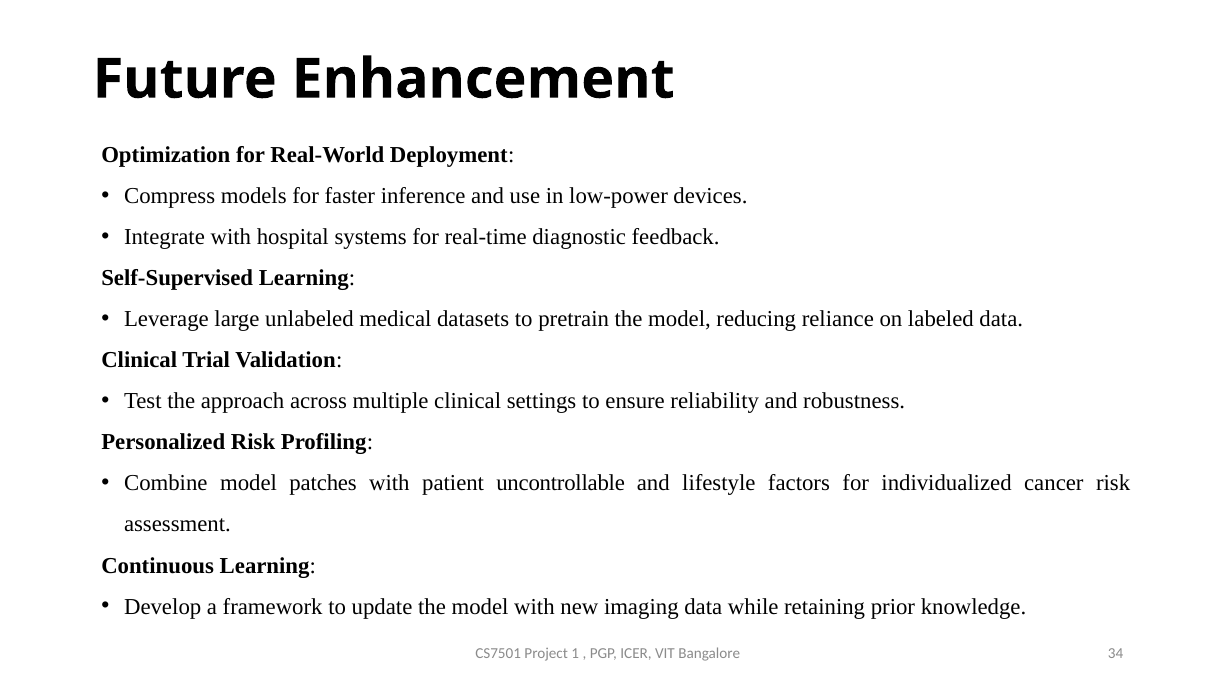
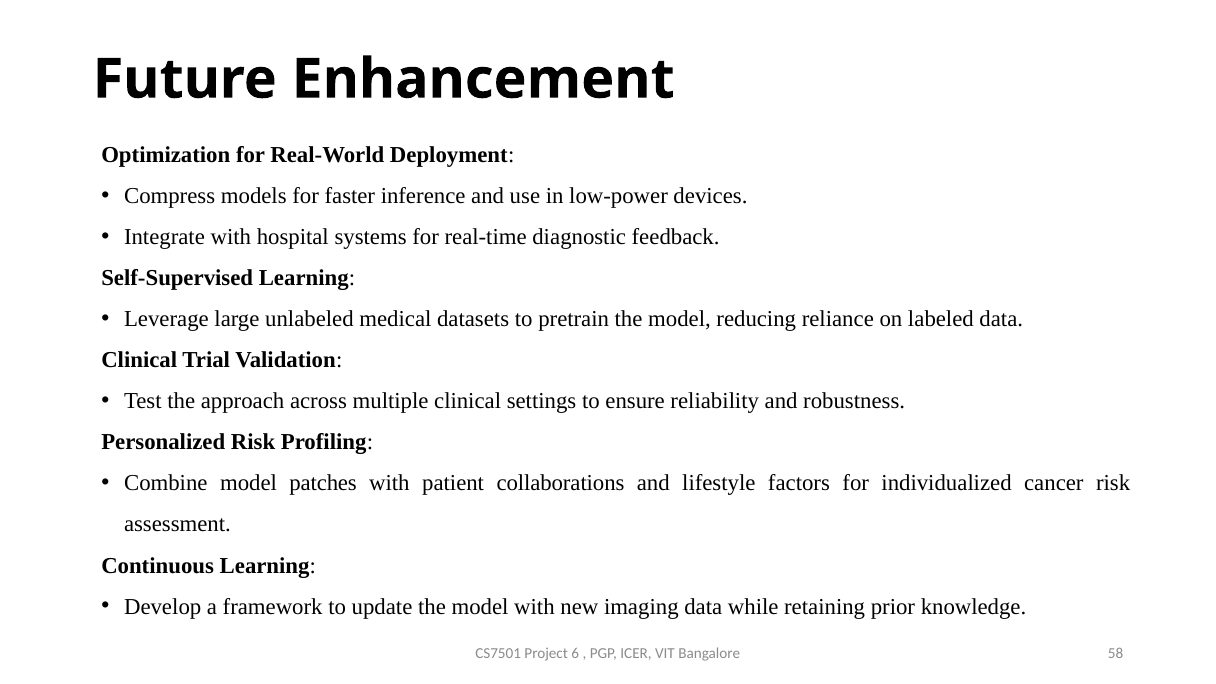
uncontrollable: uncontrollable -> collaborations (561, 483)
1: 1 -> 6 (575, 653)
34: 34 -> 58 (1116, 653)
